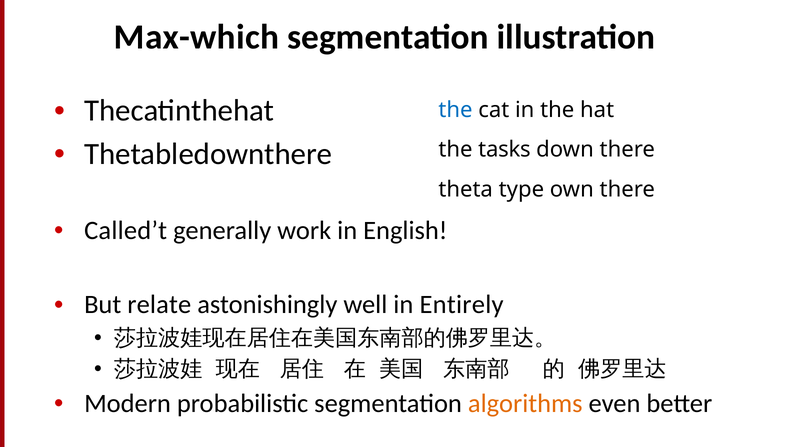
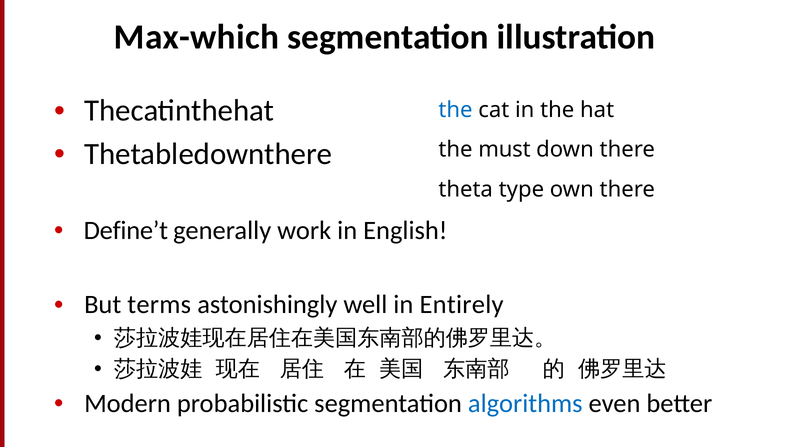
tasks: tasks -> must (504, 150)
Called’t: Called’t -> Define’t (126, 231)
relate: relate -> terms (159, 305)
algorithms colour: orange -> blue (525, 404)
